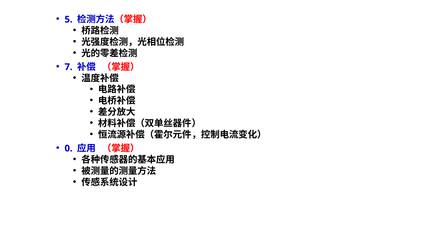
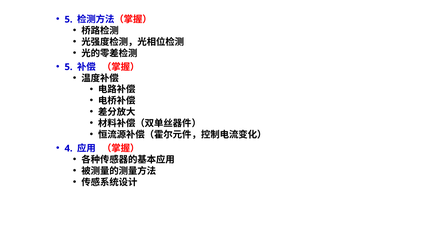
7: 7 -> 5 (69, 67)
0: 0 -> 4 (69, 148)
